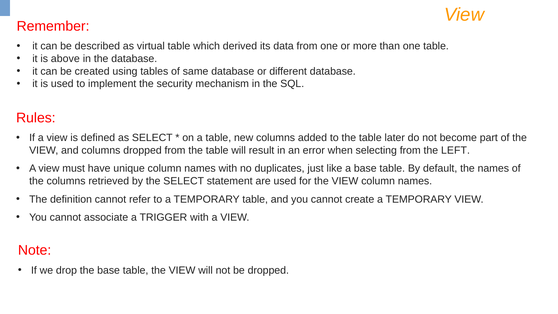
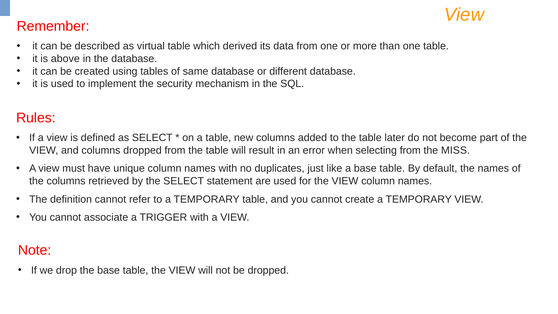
LEFT: LEFT -> MISS (456, 150)
